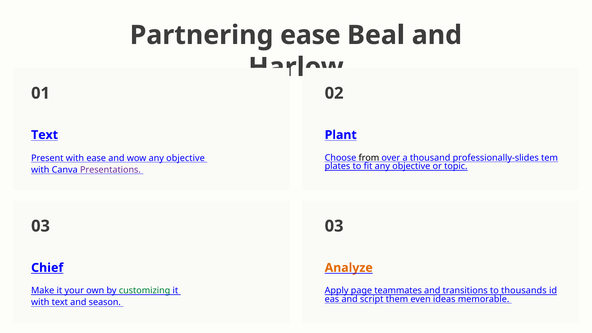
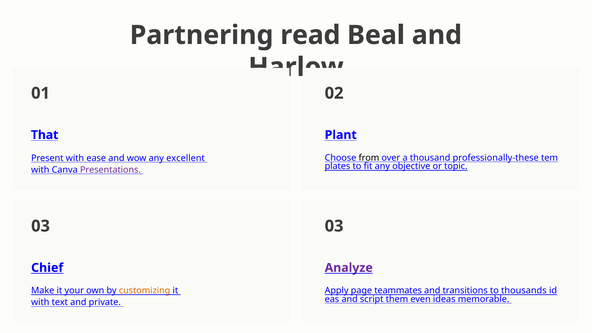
Partnering ease: ease -> read (310, 35)
Text: Text -> That (45, 135)
professionally-slides: professionally-slides -> professionally-these (496, 158)
wow any objective: objective -> excellent (186, 158)
Analyze colour: orange -> purple (349, 268)
customizing colour: green -> orange (145, 291)
season: season -> private (105, 302)
